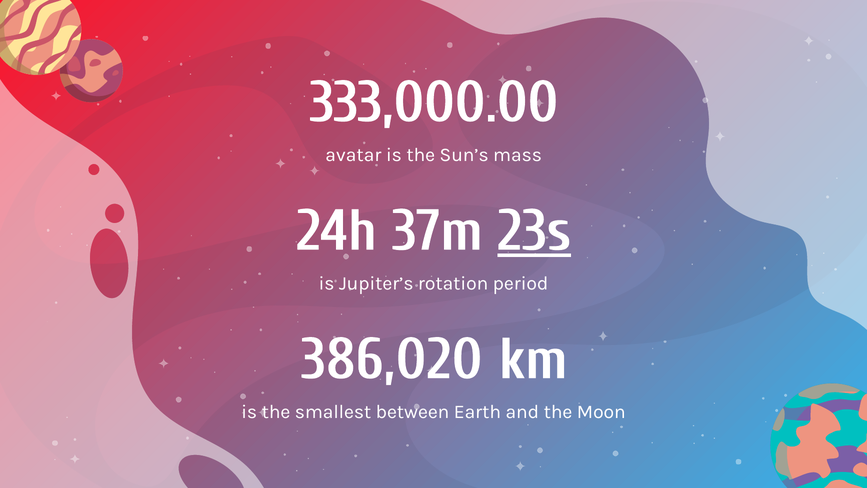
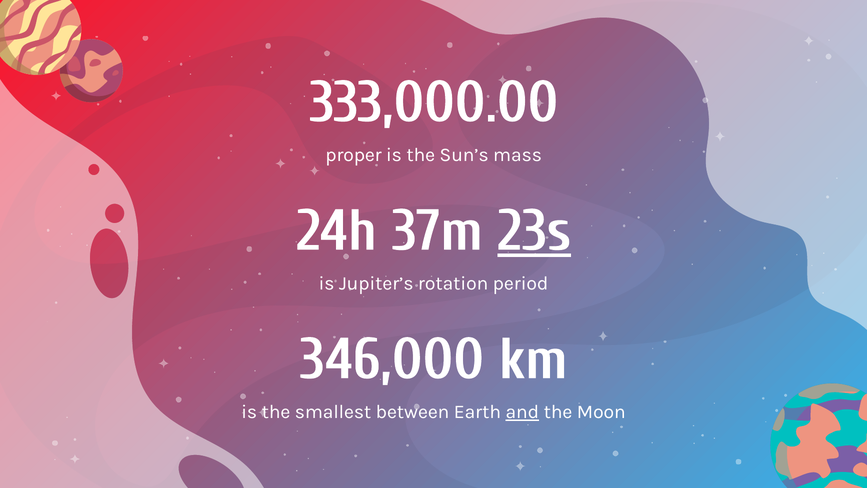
avatar: avatar -> proper (353, 155)
386,020: 386,020 -> 346,000 (392, 359)
and underline: none -> present (522, 412)
